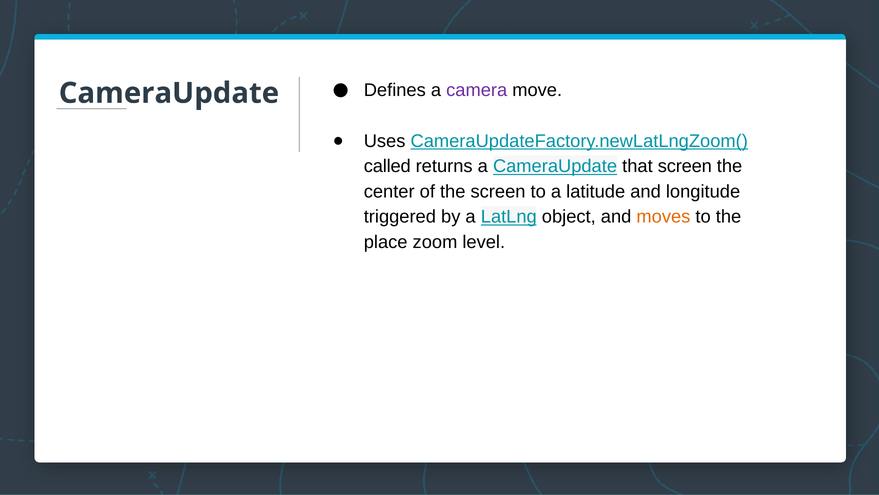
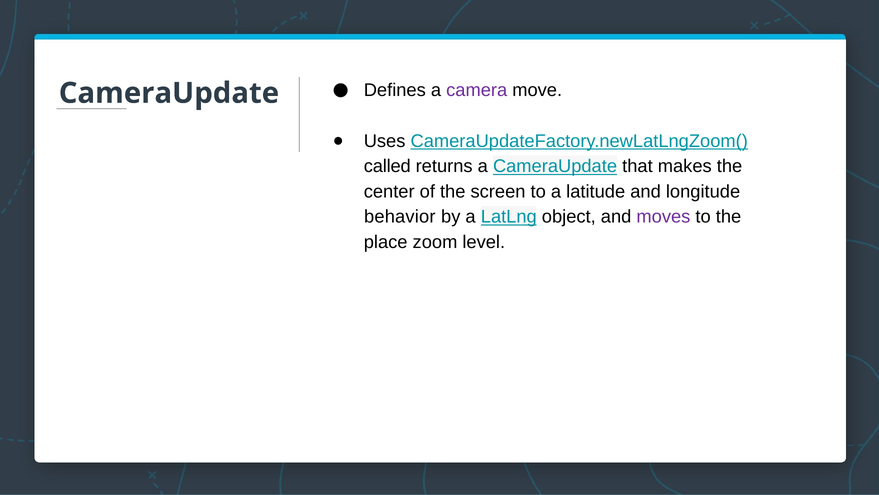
that screen: screen -> makes (685, 166)
triggered: triggered -> behavior (400, 217)
moves colour: orange -> purple (663, 217)
